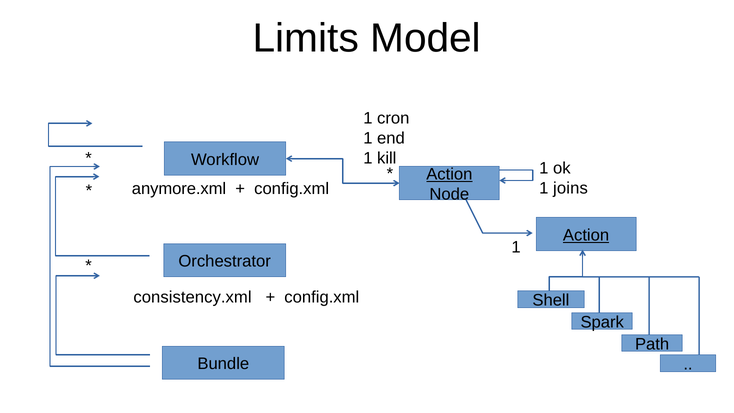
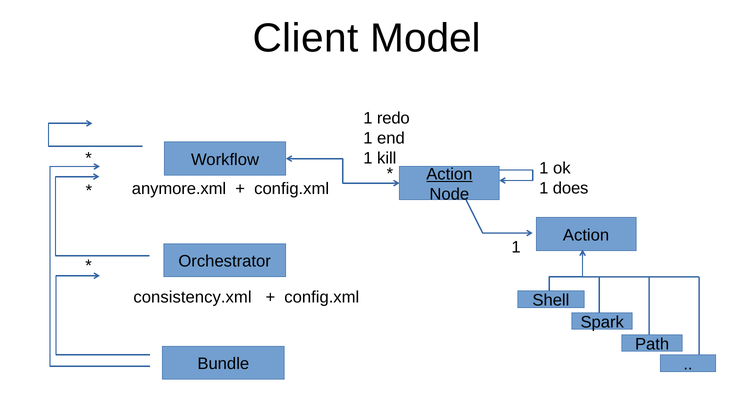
Limits: Limits -> Client (306, 38)
cron: cron -> redo (393, 118)
joins: joins -> does (571, 188)
Action underline: present -> none (586, 235)
